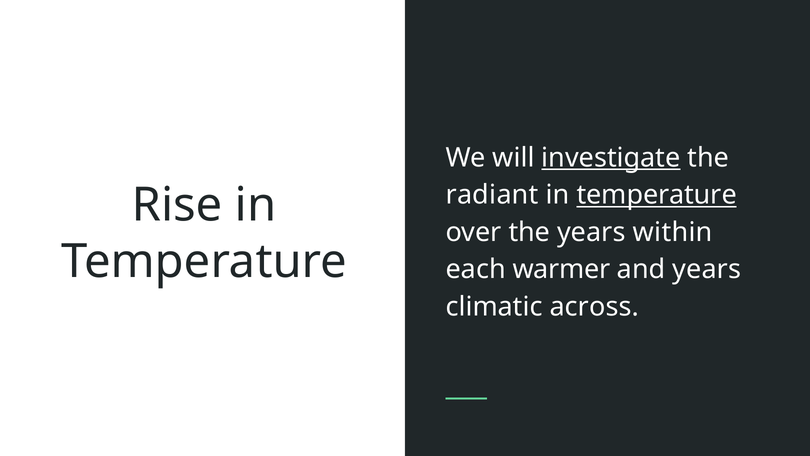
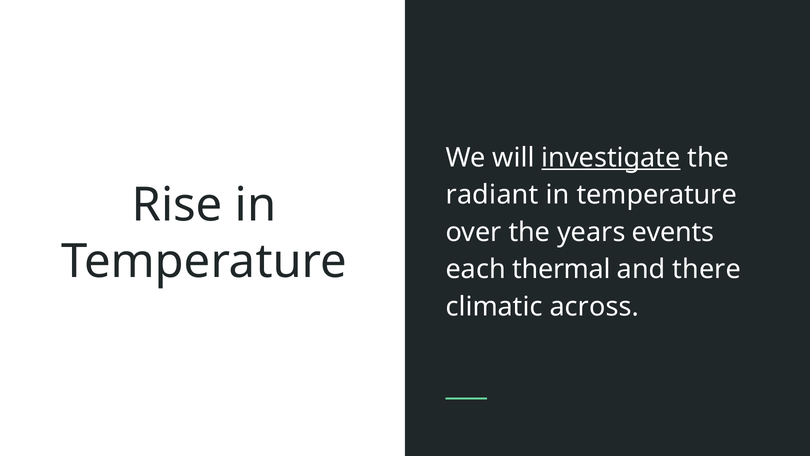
temperature underline: present -> none (657, 195)
within: within -> events (673, 232)
warmer: warmer -> thermal (561, 269)
and years: years -> there (707, 269)
